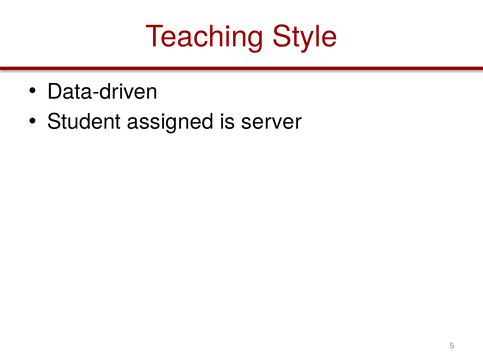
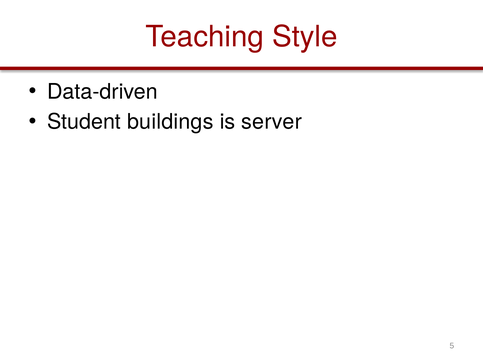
assigned: assigned -> buildings (170, 122)
